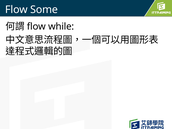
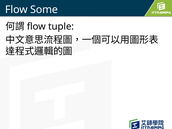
while: while -> tuple (61, 27)
